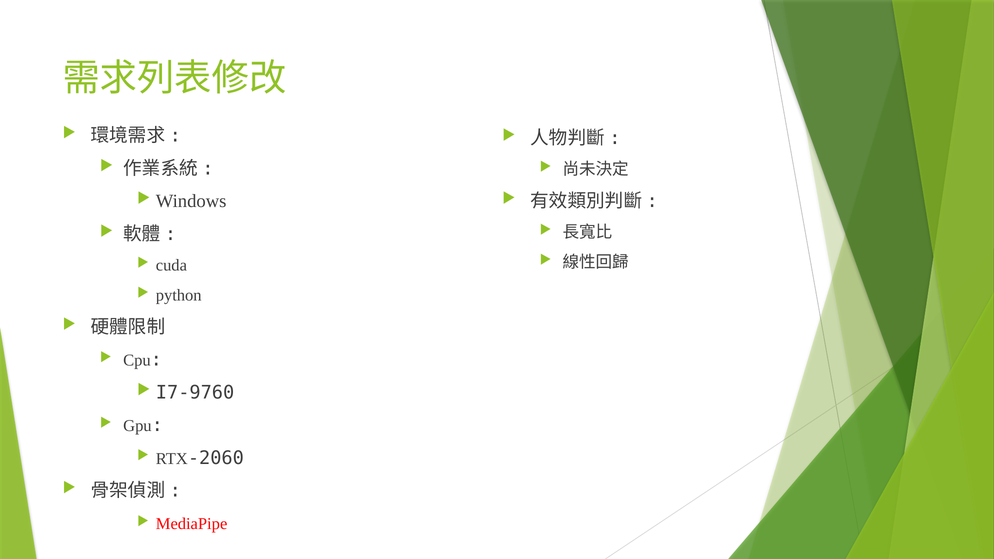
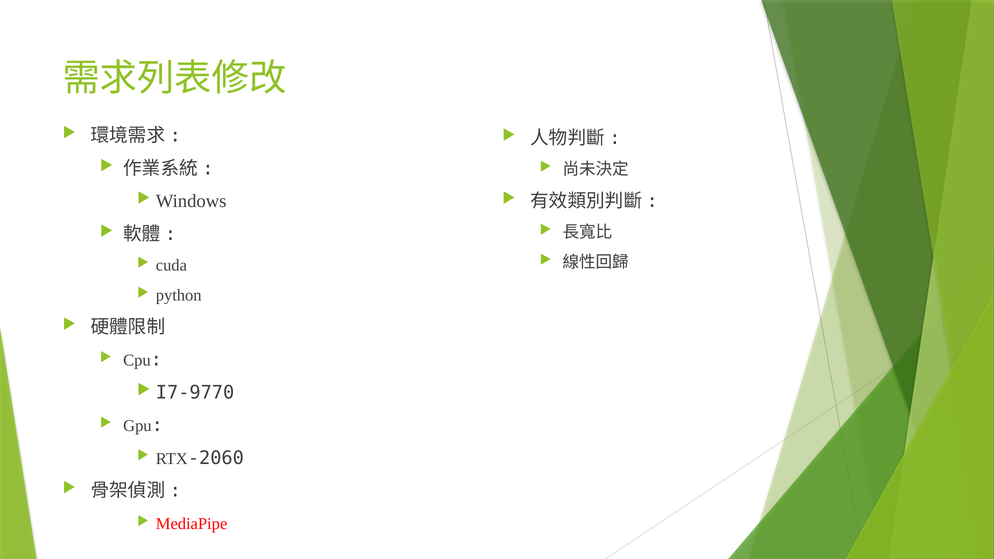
I7-9760: I7-9760 -> I7-9770 (195, 393)
